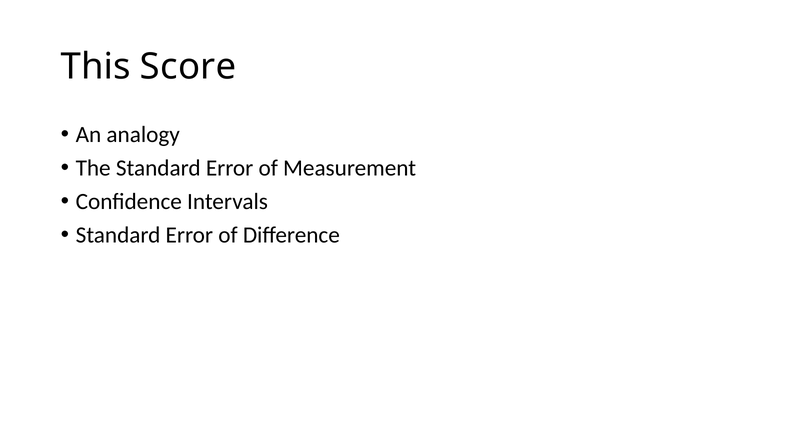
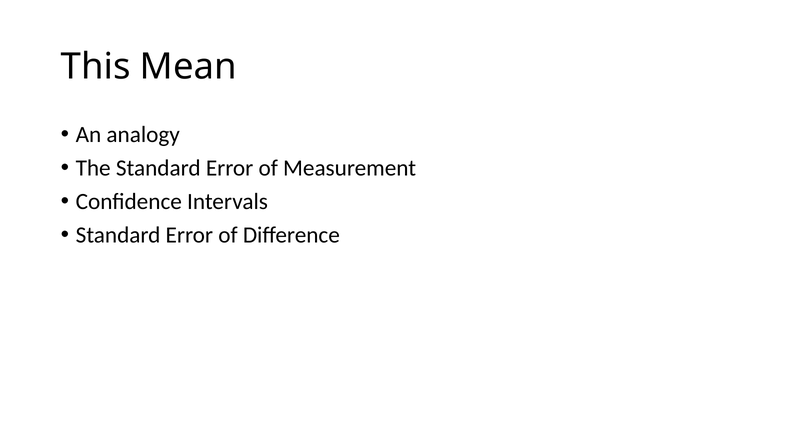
Score: Score -> Mean (188, 67)
